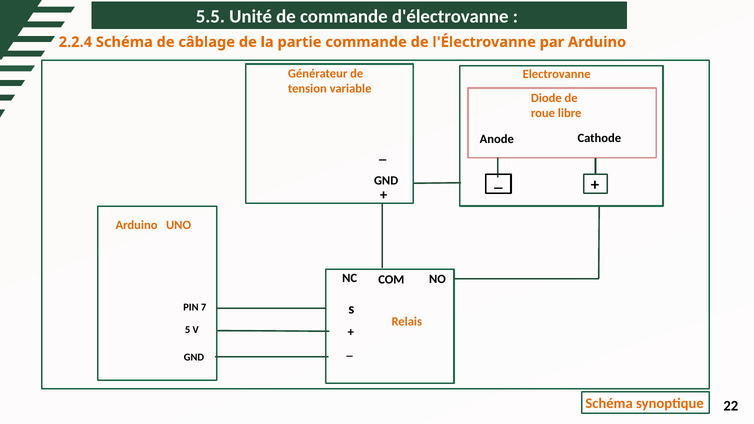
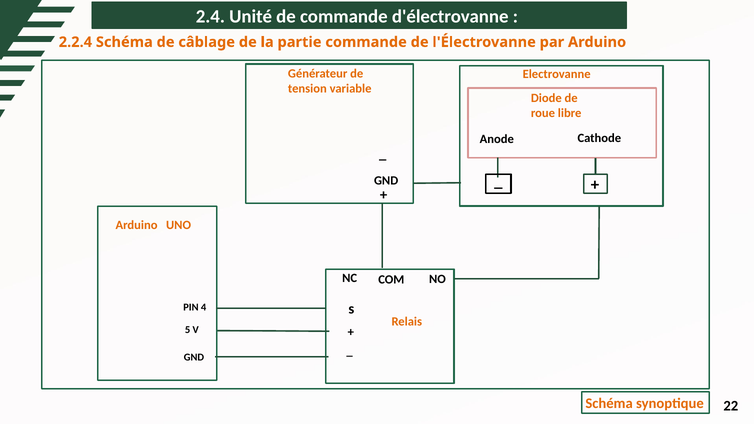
5.5: 5.5 -> 2.4 (210, 16)
7: 7 -> 4 (204, 307)
